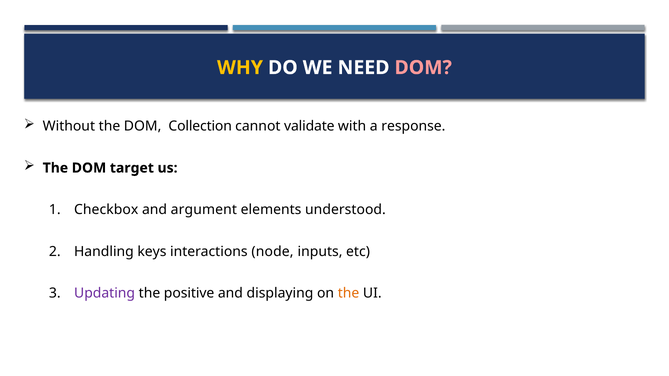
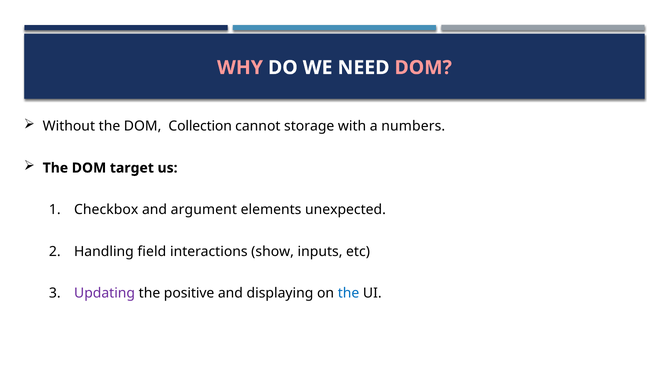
WHY colour: yellow -> pink (240, 68)
validate: validate -> storage (309, 126)
response: response -> numbers (413, 126)
understood: understood -> unexpected (345, 210)
keys: keys -> field (152, 252)
node: node -> show (273, 252)
the colour: orange -> blue (349, 294)
